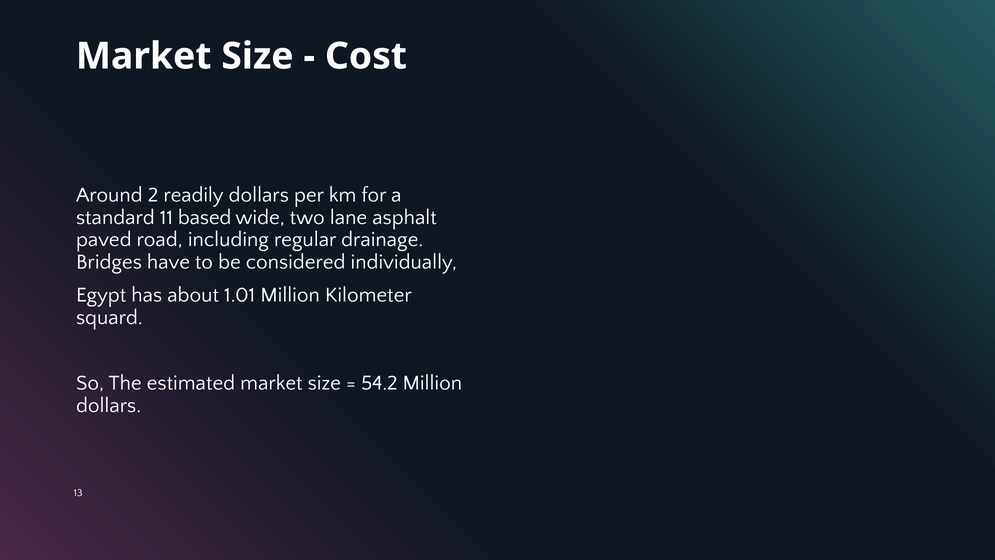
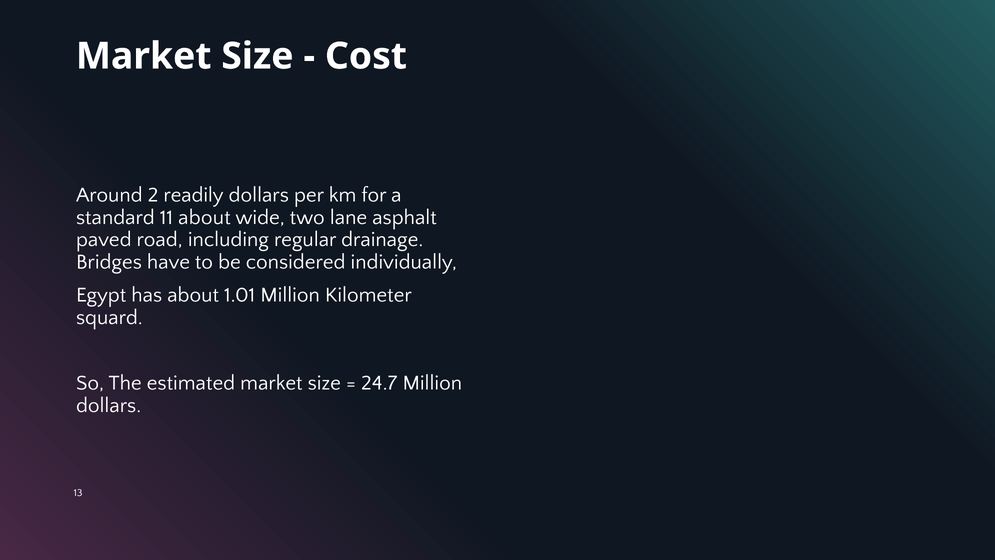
11 based: based -> about (204, 217)
54.2: 54.2 -> 24.7 (379, 383)
